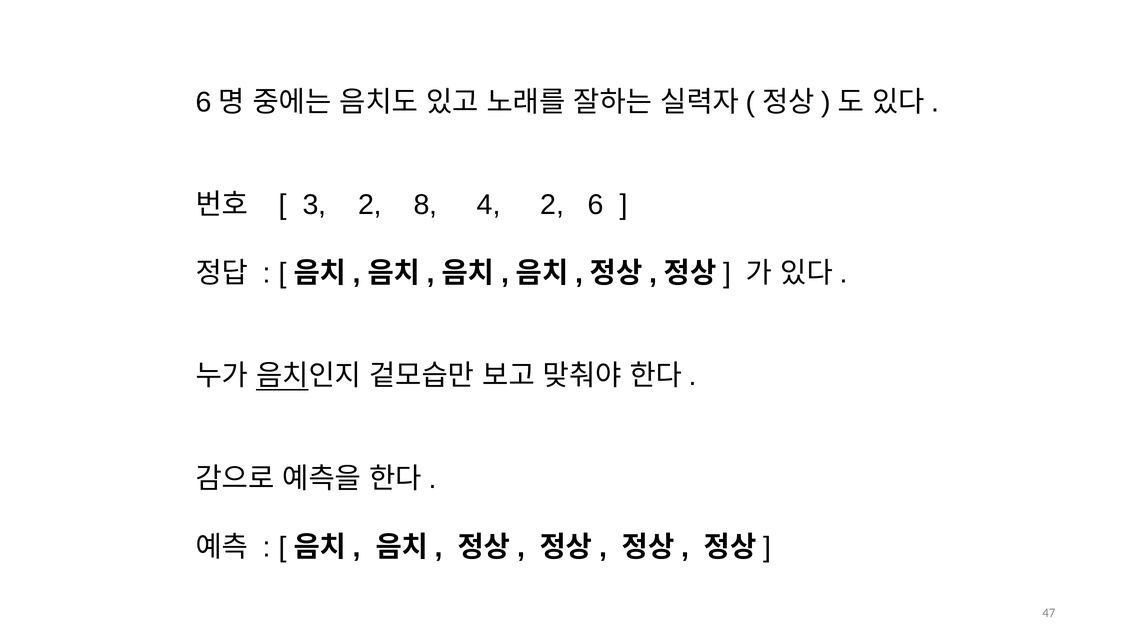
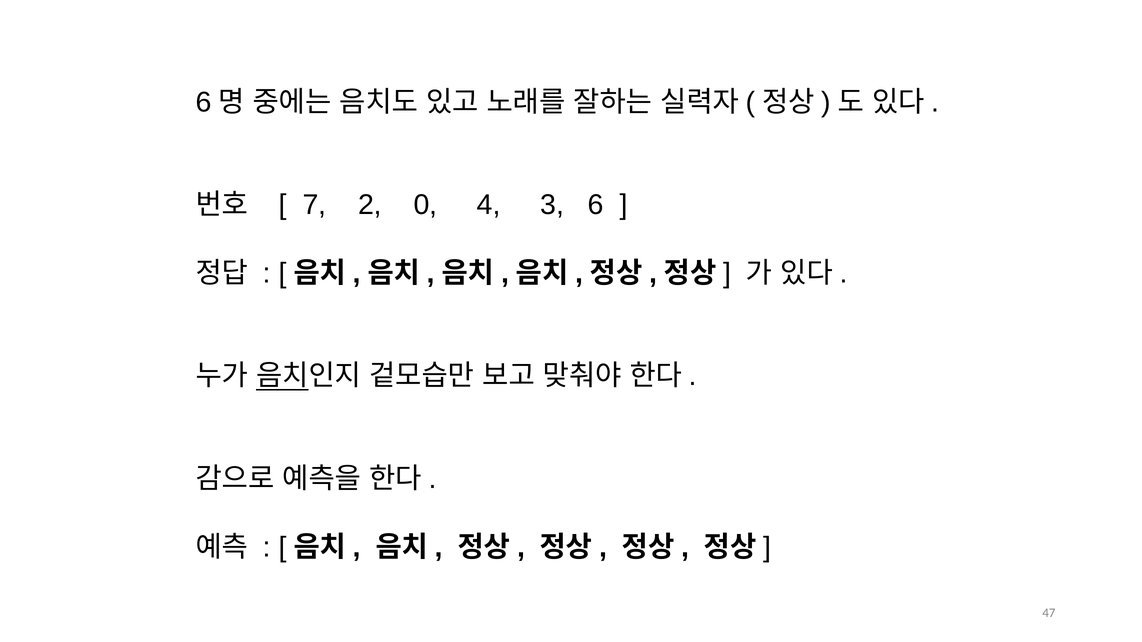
3: 3 -> 7 (314, 205)
8: 8 -> 0 (425, 205)
4 2: 2 -> 3 (552, 205)
